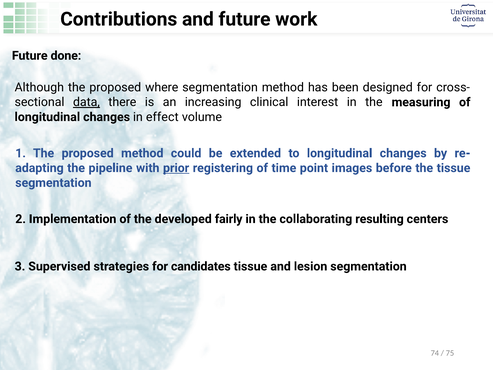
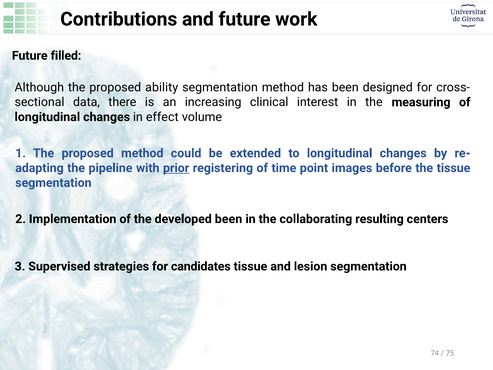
done: done -> filled (66, 56)
where: where -> ability (162, 87)
data underline: present -> none (86, 102)
developed fairly: fairly -> been (229, 219)
